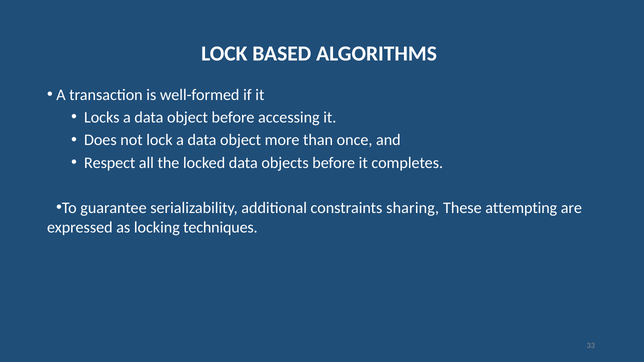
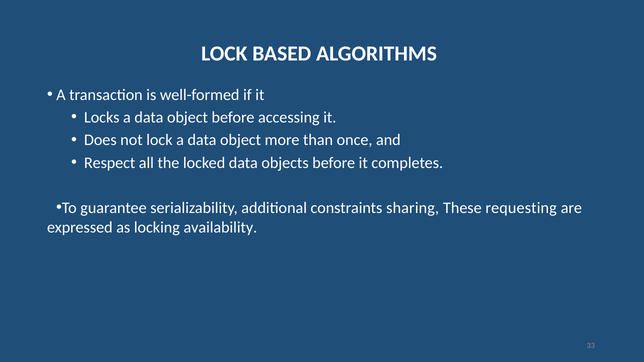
attempting: attempting -> requesting (521, 208)
techniques: techniques -> availability (220, 228)
